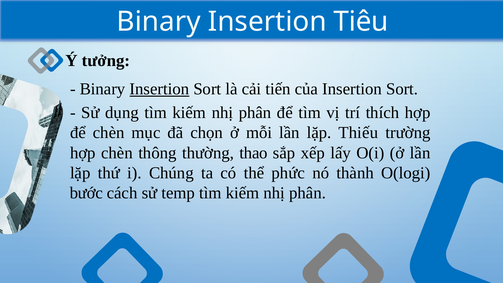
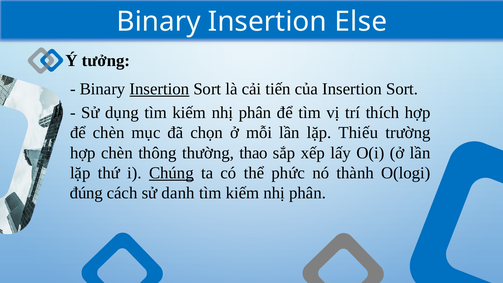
Tiêu: Tiêu -> Else (361, 22)
Chúng underline: none -> present (171, 173)
bước: bước -> đúng (86, 193)
temp: temp -> danh (178, 193)
